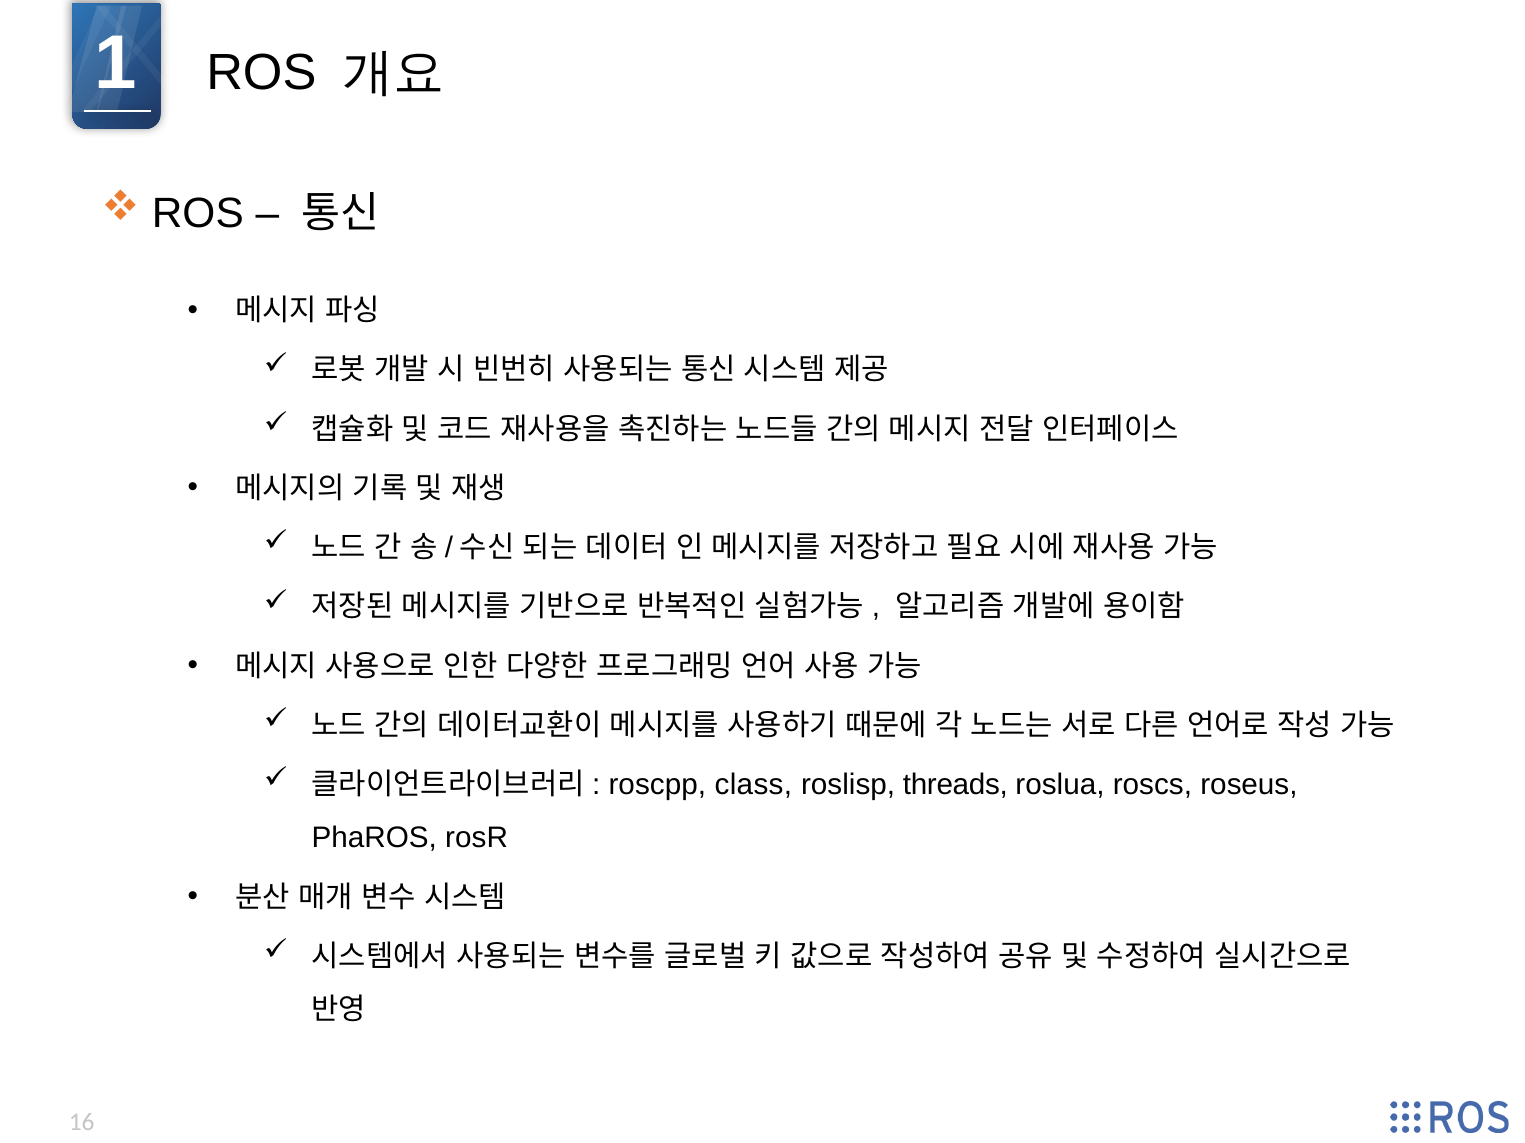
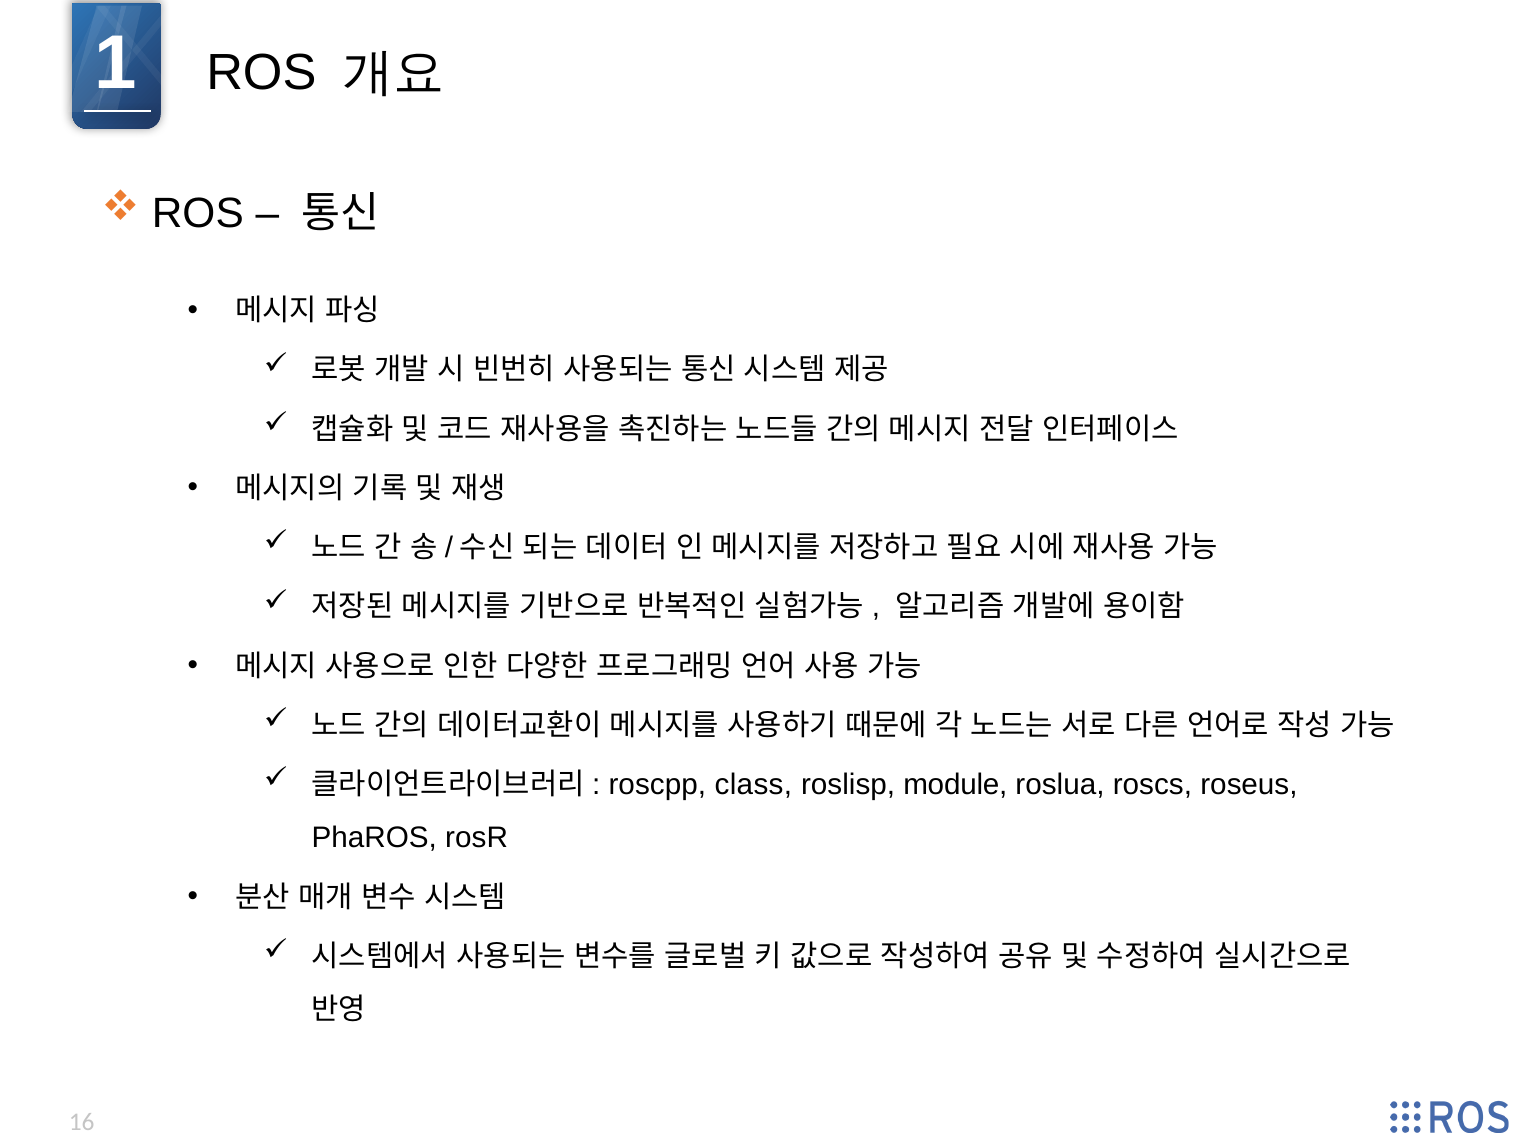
threads: threads -> module (955, 785)
